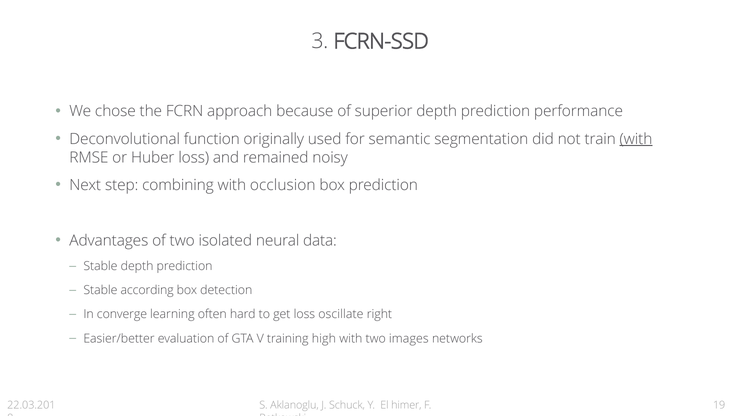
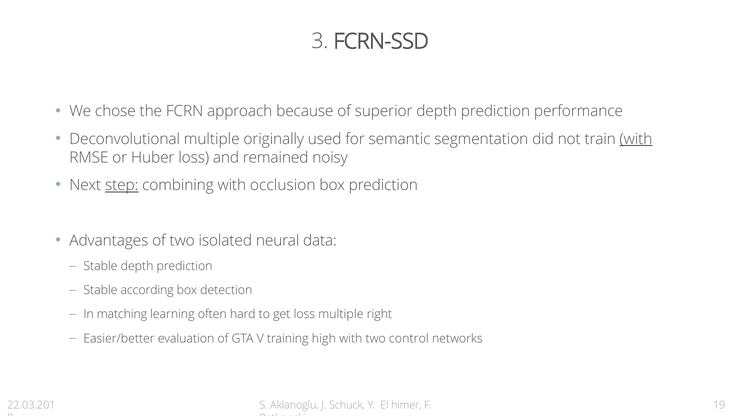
Deconvolutional function: function -> multiple (212, 139)
step underline: none -> present (122, 185)
converge: converge -> matching (122, 315)
loss oscillate: oscillate -> multiple (341, 315)
images: images -> control (409, 339)
